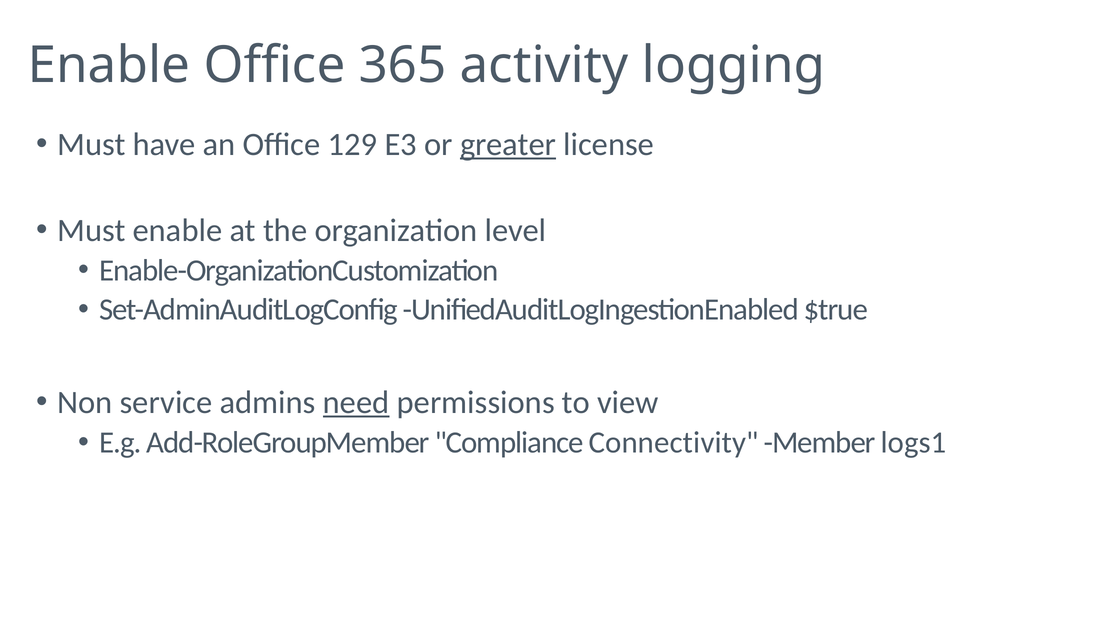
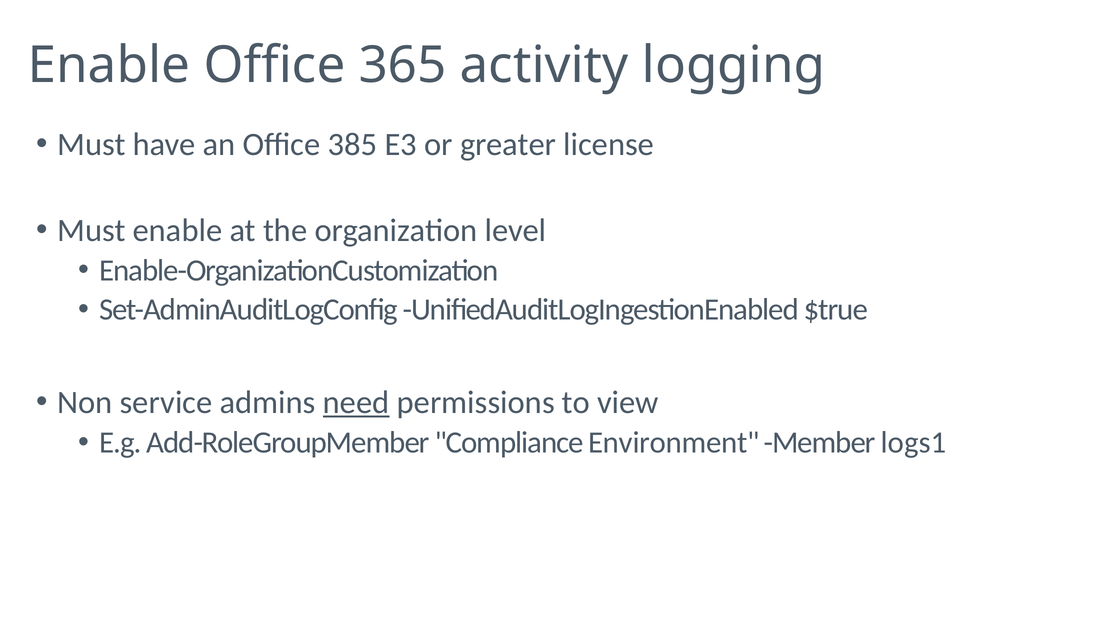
129: 129 -> 385 (352, 144)
greater underline: present -> none (508, 144)
Connectivity: Connectivity -> Environment (674, 443)
